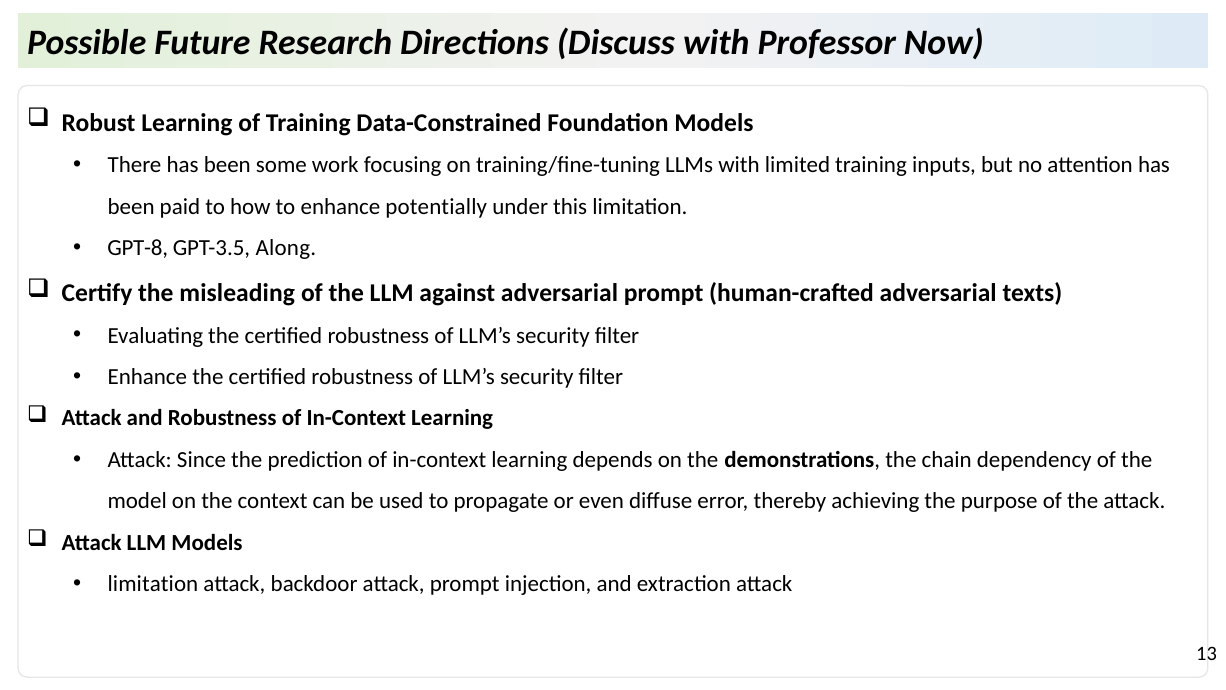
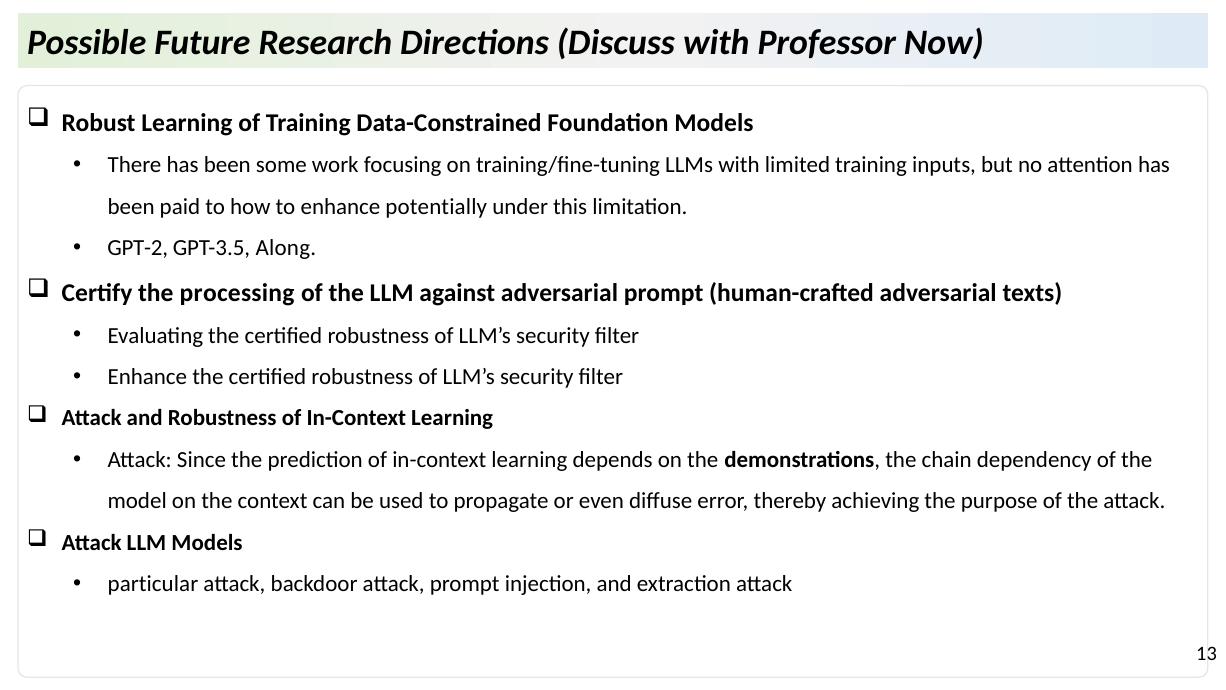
GPT-8: GPT-8 -> GPT-2 (138, 248)
misleading: misleading -> processing (237, 293)
limitation: limitation -> particular (153, 584)
